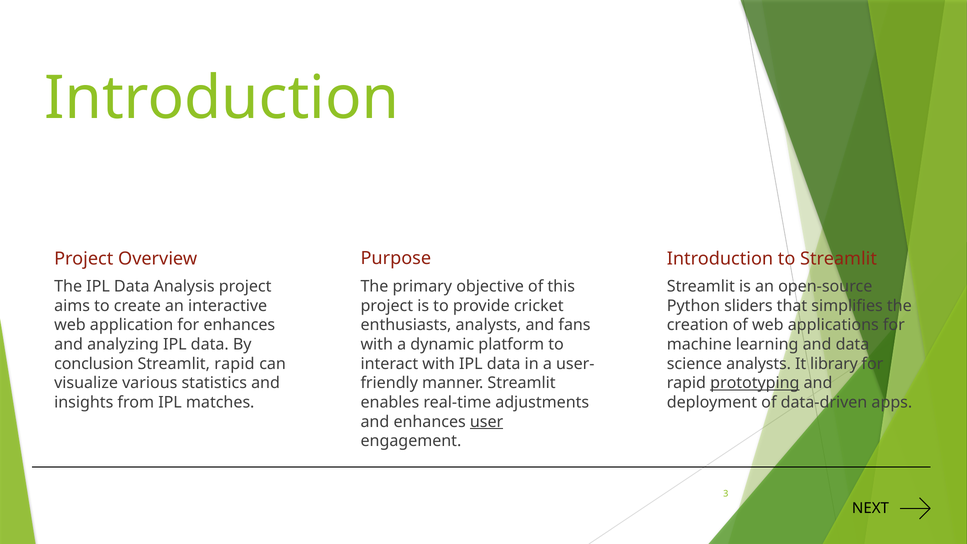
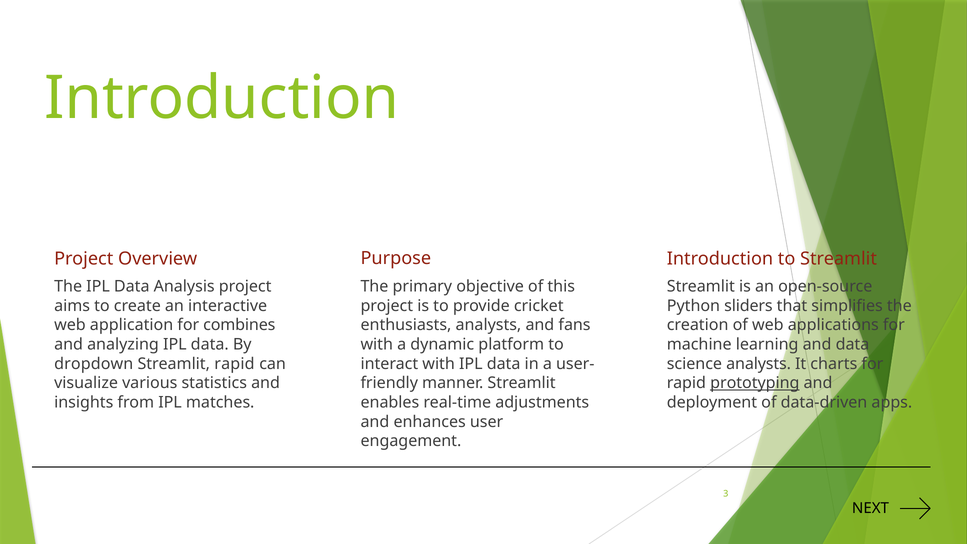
for enhances: enhances -> combines (239, 325)
conclusion: conclusion -> dropdown (94, 364)
library: library -> charts (834, 364)
user underline: present -> none (487, 422)
